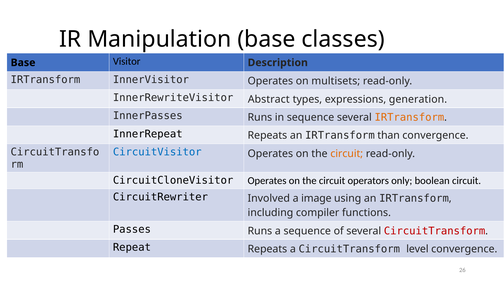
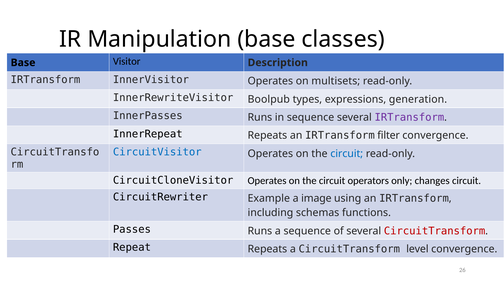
Abstract: Abstract -> Boolpub (269, 99)
IRTransform colour: orange -> purple (409, 118)
than: than -> filter (389, 136)
circuit colour: orange -> blue (347, 154)
boolean: boolean -> changes (432, 181)
Involved: Involved -> Example (269, 199)
compiler: compiler -> schemas (318, 213)
